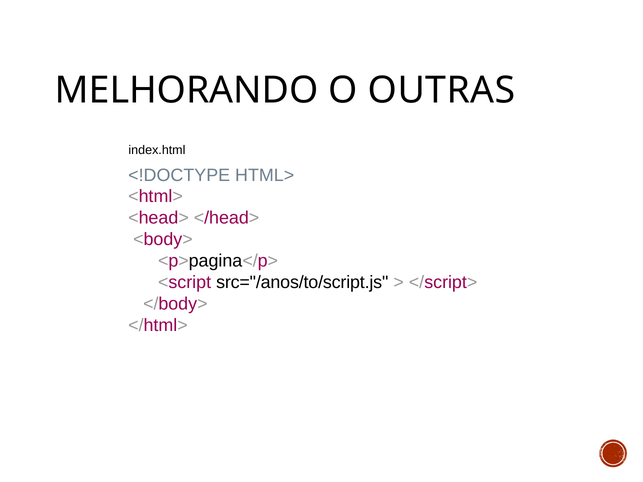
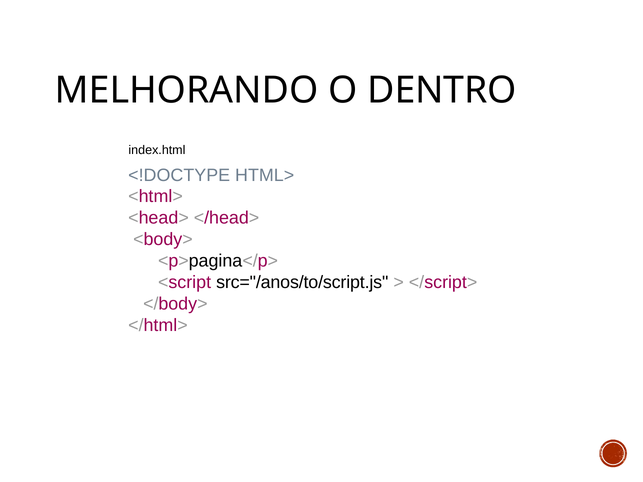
OUTRAS: OUTRAS -> DENTRO (442, 90)
